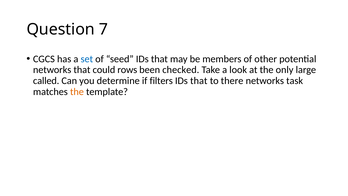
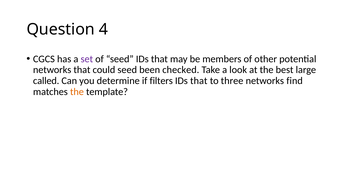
7: 7 -> 4 (104, 29)
set colour: blue -> purple (87, 59)
could rows: rows -> seed (127, 70)
only: only -> best (285, 70)
there: there -> three (232, 81)
task: task -> find (295, 81)
